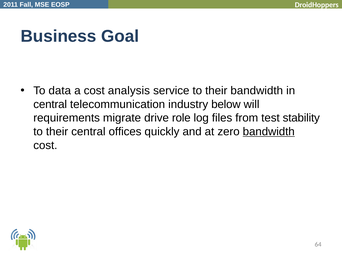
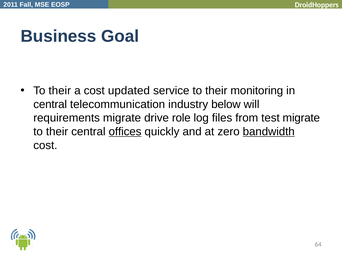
data: data -> their (60, 91)
analysis: analysis -> updated (129, 91)
their bandwidth: bandwidth -> monitoring (257, 91)
test stability: stability -> migrate (301, 118)
offices underline: none -> present (125, 132)
